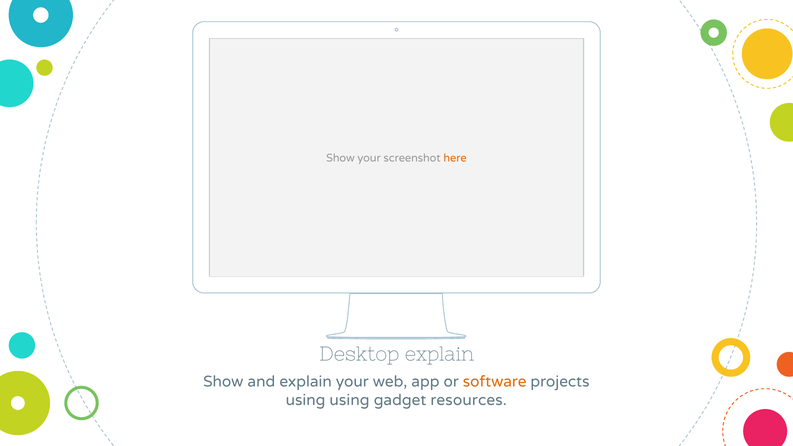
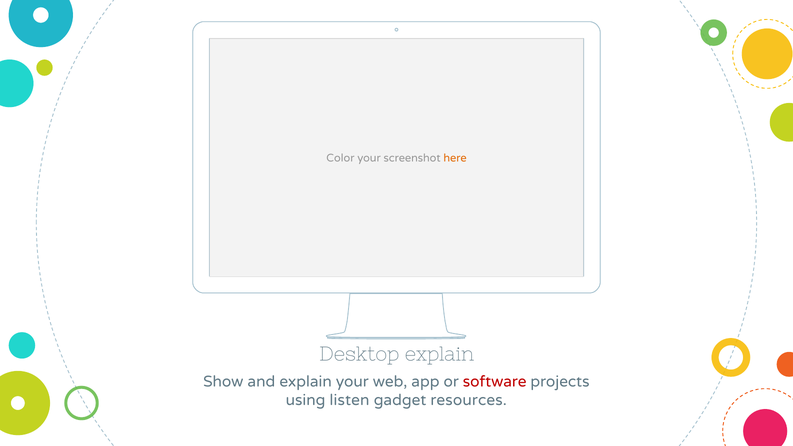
Show: Show -> Color (340, 158)
software colour: orange -> red (495, 382)
using using: using -> listen (350, 400)
